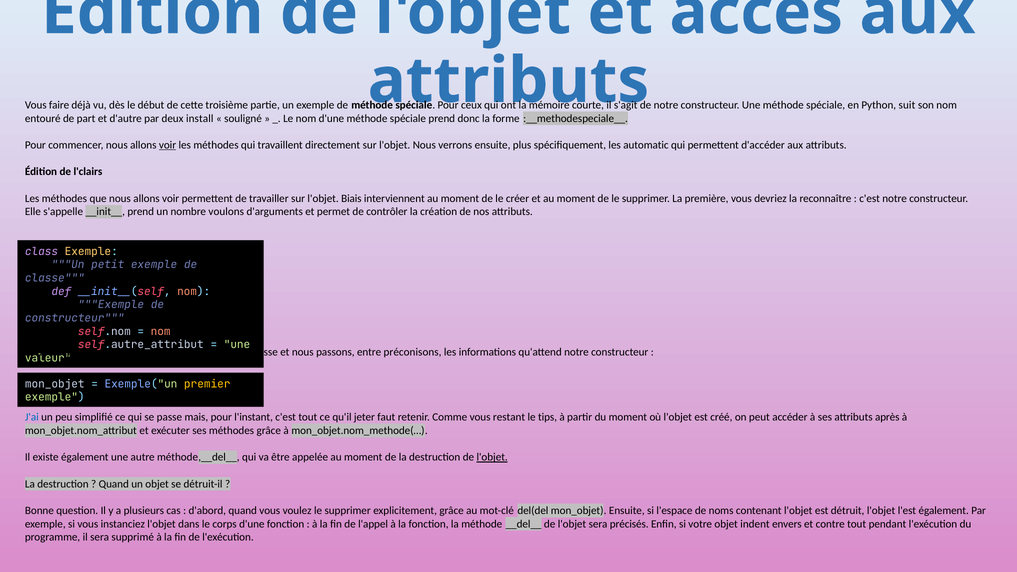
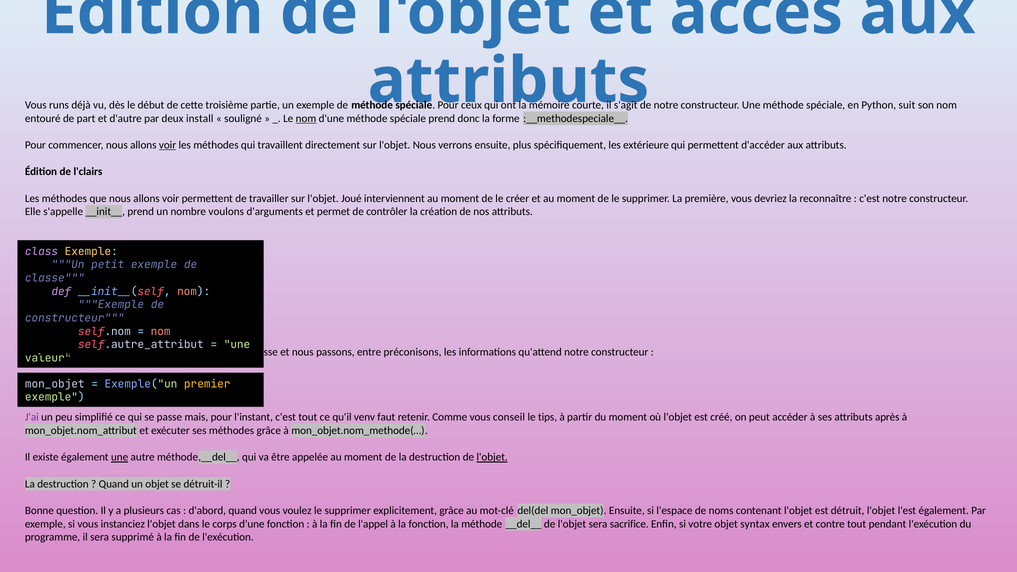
faire: faire -> runs (59, 105)
nom underline: none -> present (306, 118)
automatic: automatic -> extérieure (646, 145)
Biais: Biais -> Joué (351, 198)
J'ai colour: blue -> purple (32, 417)
jeter: jeter -> venv (364, 417)
restant: restant -> conseil (509, 417)
une underline: none -> present (120, 457)
précisés: précisés -> sacrifice (629, 524)
indent: indent -> syntax (755, 524)
